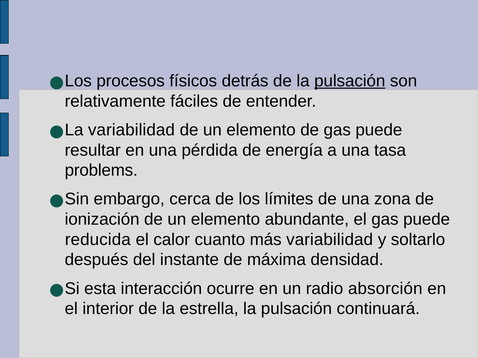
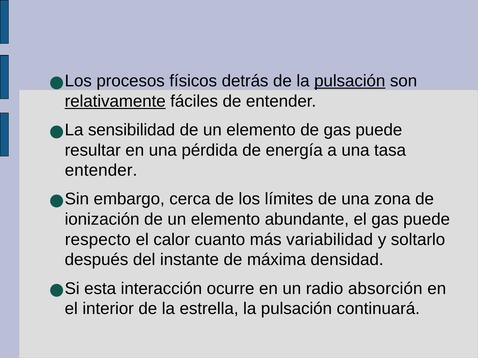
relativamente underline: none -> present (115, 101)
La variabilidad: variabilidad -> sensibilidad (132, 130)
problems: problems -> entender (101, 171)
reducida: reducida -> respecto (98, 240)
